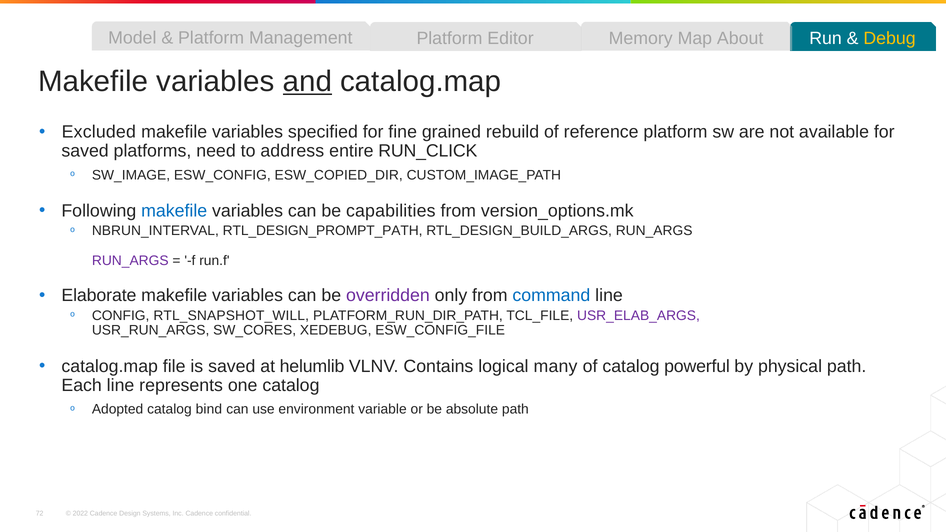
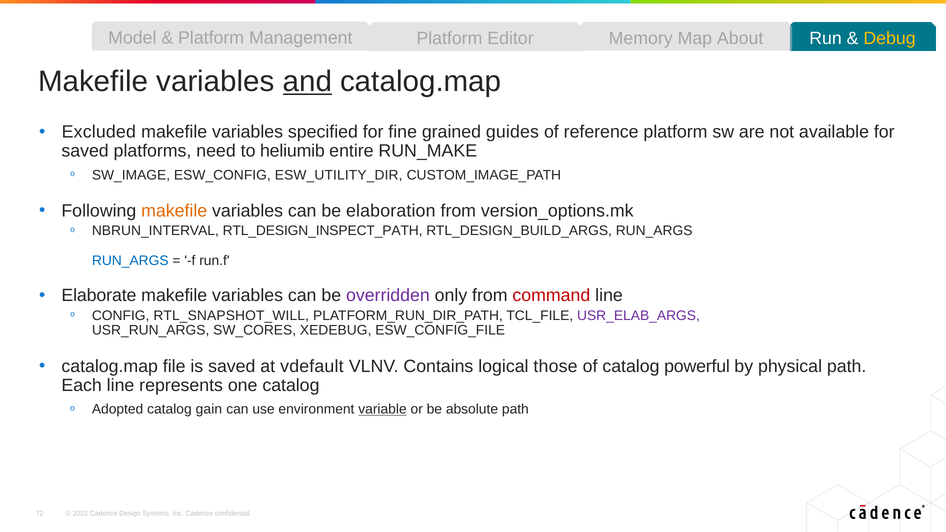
rebuild: rebuild -> guides (512, 132)
address: address -> heliumib (292, 151)
RUN_CLICK: RUN_CLICK -> RUN_MAKE (428, 151)
ESW_COPIED_DIR: ESW_COPIED_DIR -> ESW_UTILITY_DIR (339, 175)
makefile colour: blue -> orange (174, 211)
capabilities: capabilities -> elaboration (391, 211)
RTL_DESIGN_PROMPT_PATH: RTL_DESIGN_PROMPT_PATH -> RTL_DESIGN_INSPECT_PATH (323, 231)
RUN_ARGS colour: purple -> blue (130, 261)
command colour: blue -> red (551, 296)
helumlib: helumlib -> vdefault (312, 366)
many: many -> those (556, 366)
bind: bind -> gain (209, 409)
variable underline: none -> present (382, 409)
